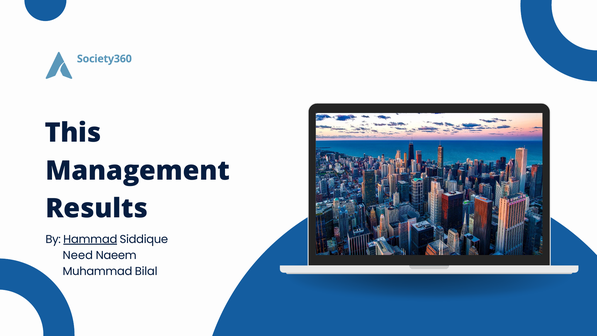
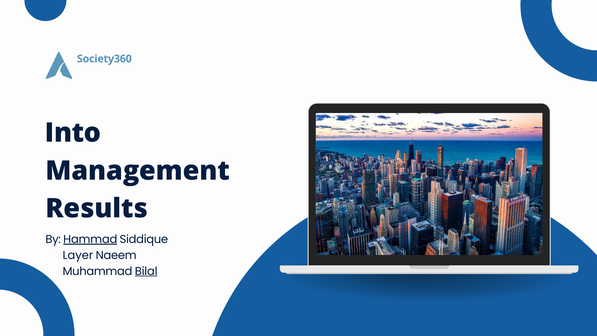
This: This -> Into (73, 133)
Need: Need -> Layer (78, 255)
Bilal underline: none -> present (146, 271)
